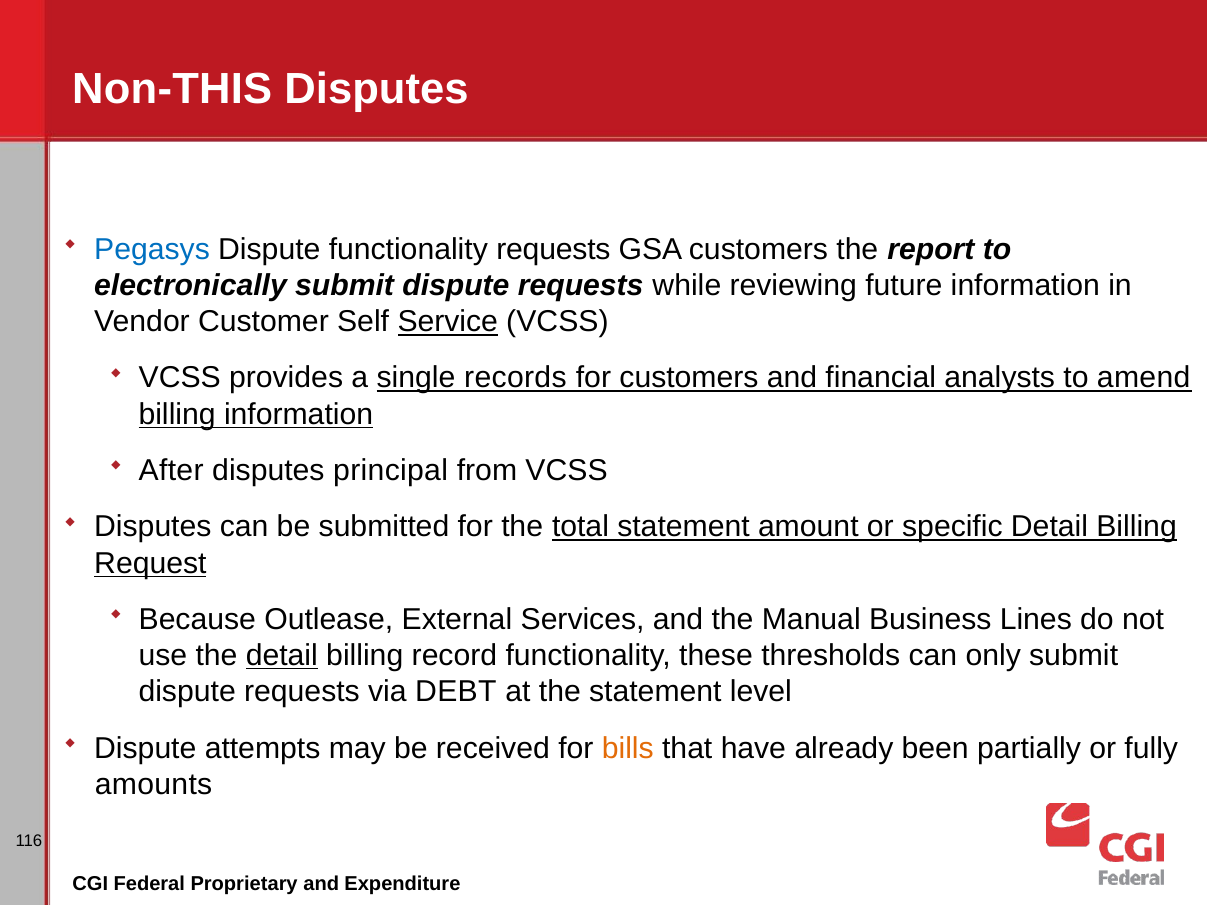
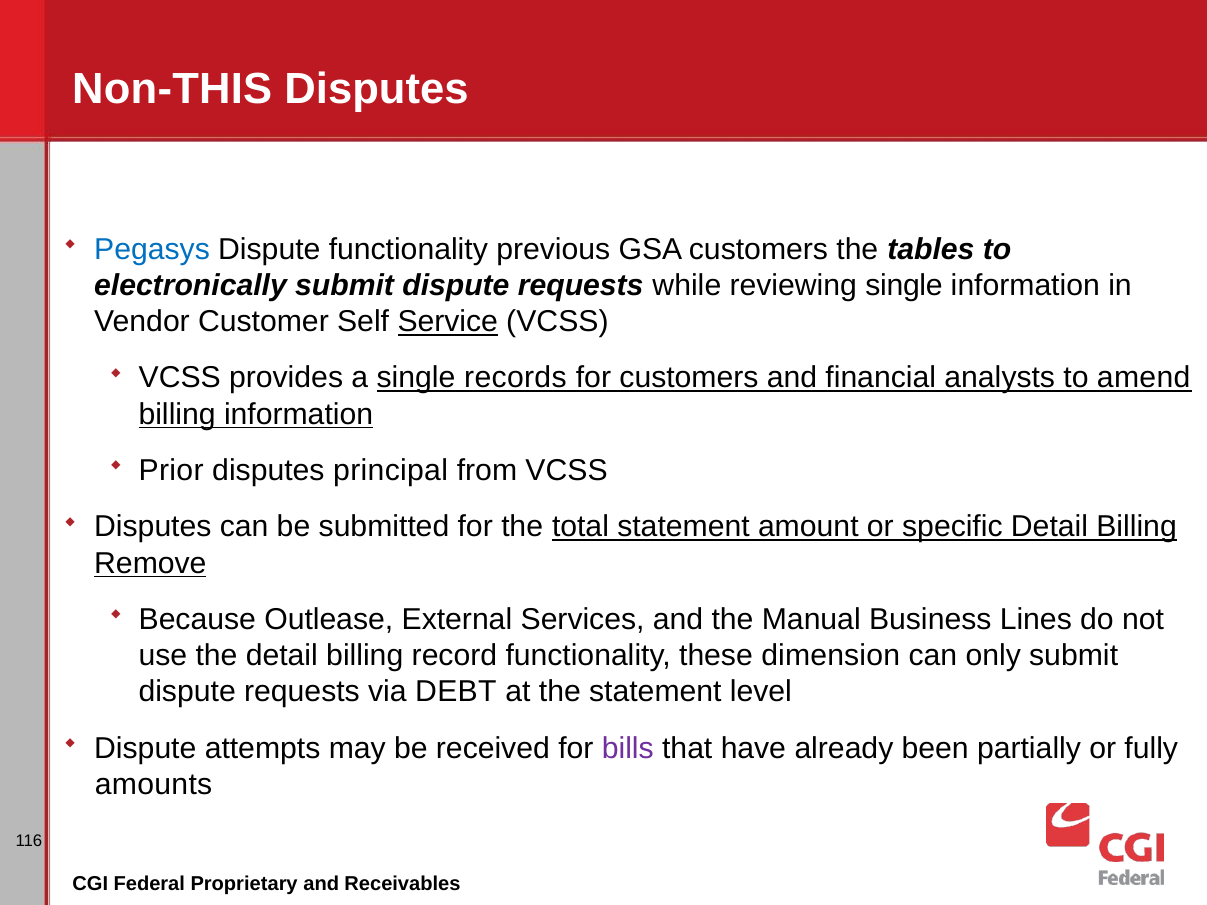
functionality requests: requests -> previous (553, 249)
report: report -> tables (931, 249)
reviewing future: future -> single (904, 286)
After: After -> Prior (171, 471)
Request: Request -> Remove (150, 563)
detail underline: present -> none (282, 656)
thresholds: thresholds -> dimension (831, 656)
bills colour: orange -> purple (628, 748)
Expenditure: Expenditure -> Receivables (402, 885)
